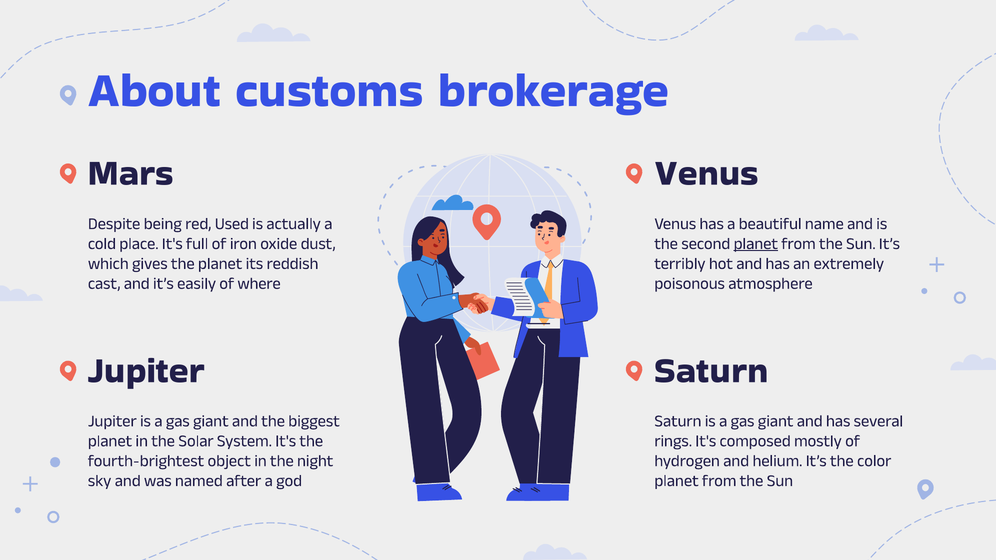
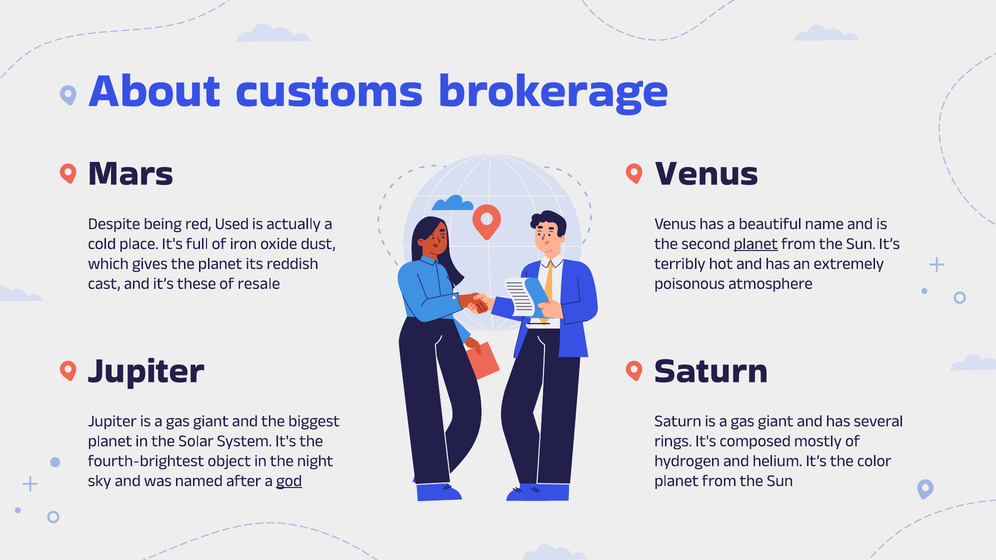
easily: easily -> these (197, 283)
where: where -> resale (259, 283)
god underline: none -> present (289, 481)
